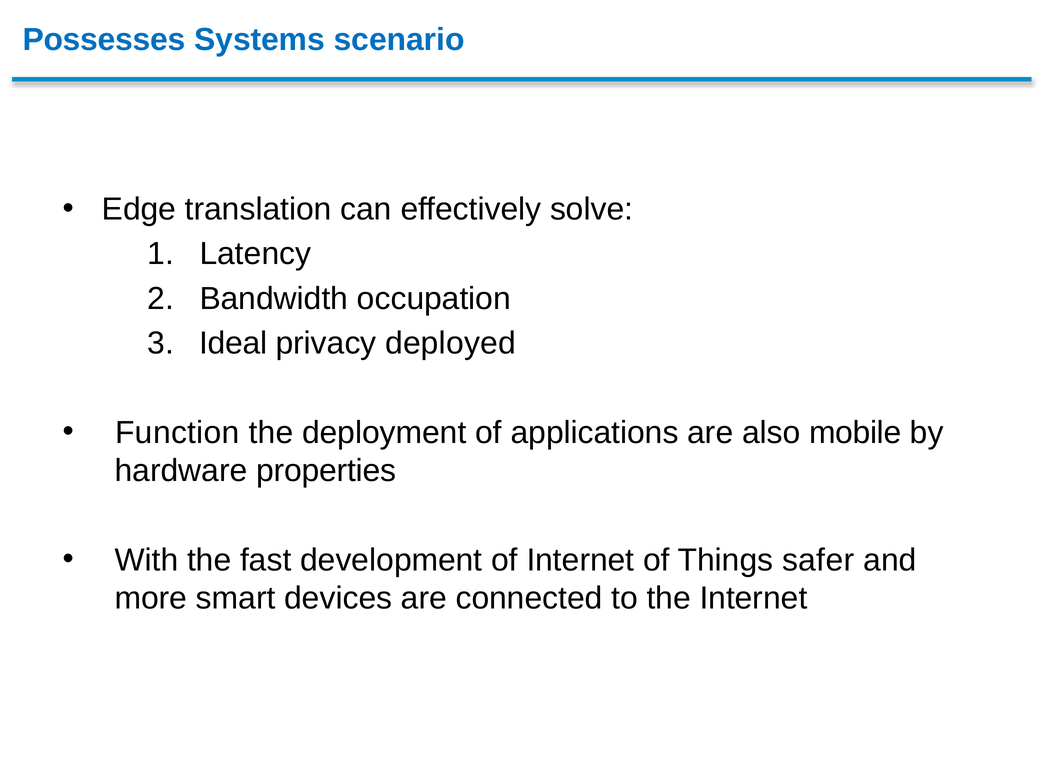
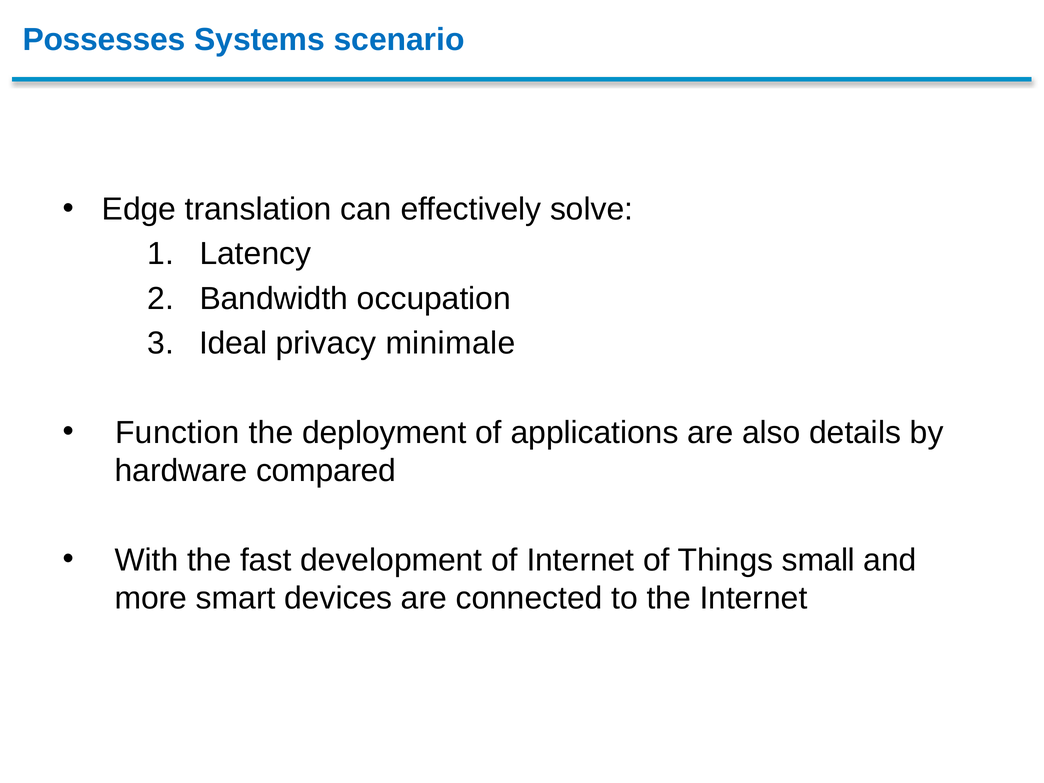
deployed: deployed -> minimale (450, 343)
mobile: mobile -> details (855, 432)
properties: properties -> compared (326, 471)
safer: safer -> small (818, 560)
